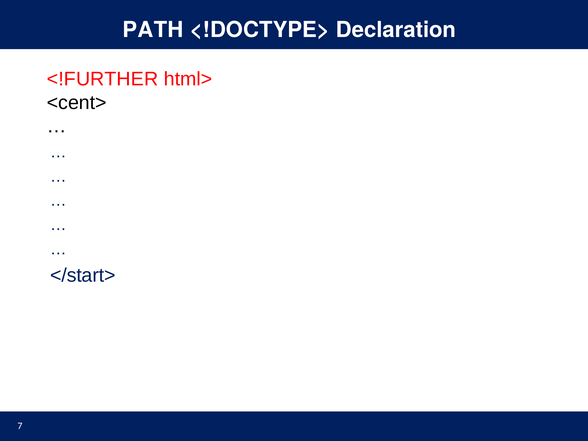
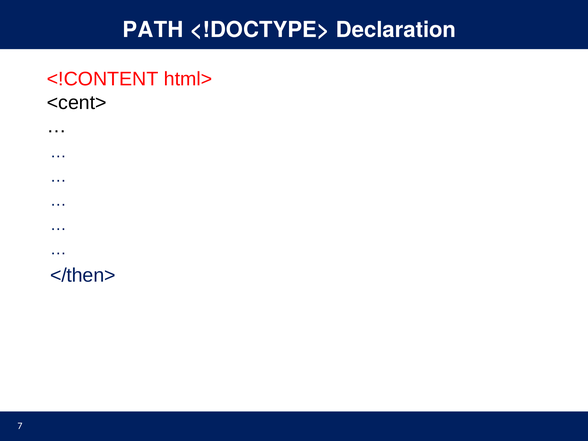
<!FURTHER: <!FURTHER -> <!CONTENT (103, 79)
</start>: </start> -> </then> (83, 275)
